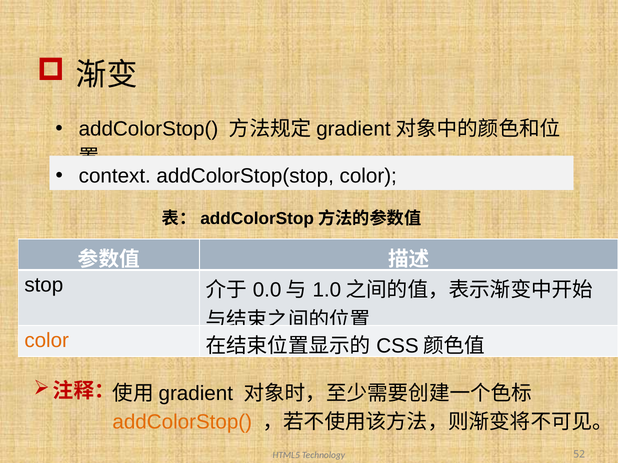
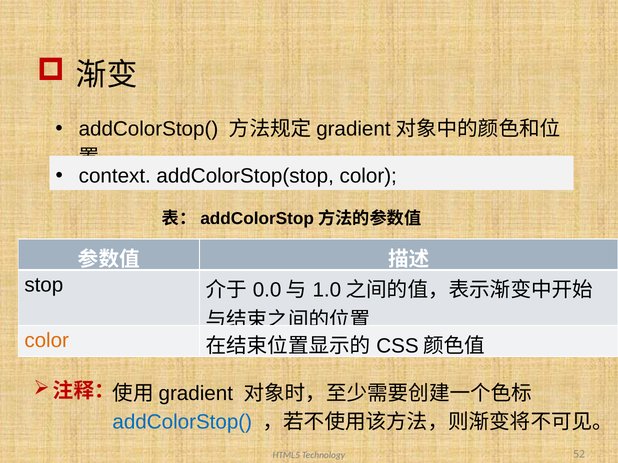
addColorStop( colour: orange -> blue (182, 422)
